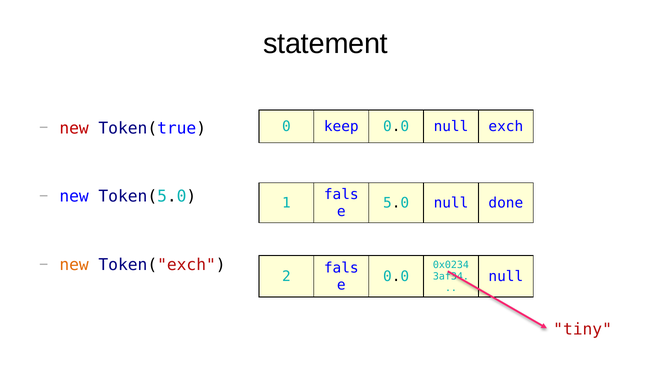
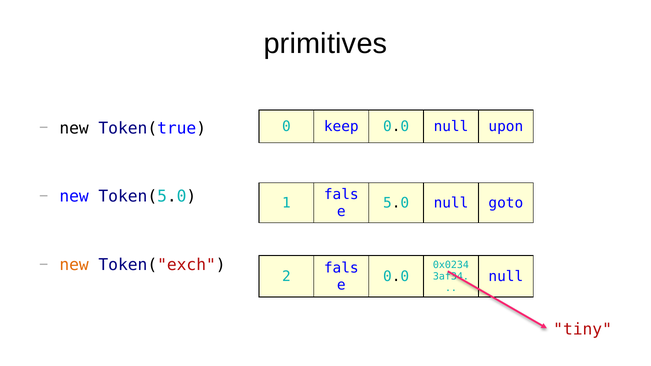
statement: statement -> primitives (325, 44)
exch: exch -> upon (506, 127)
new colour: red -> black (74, 128)
done: done -> goto (506, 203)
